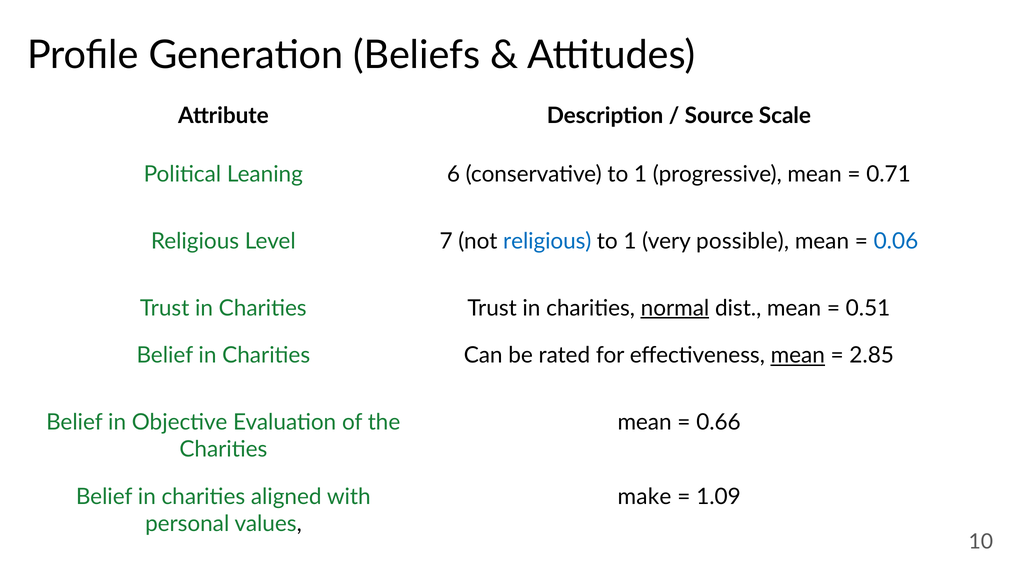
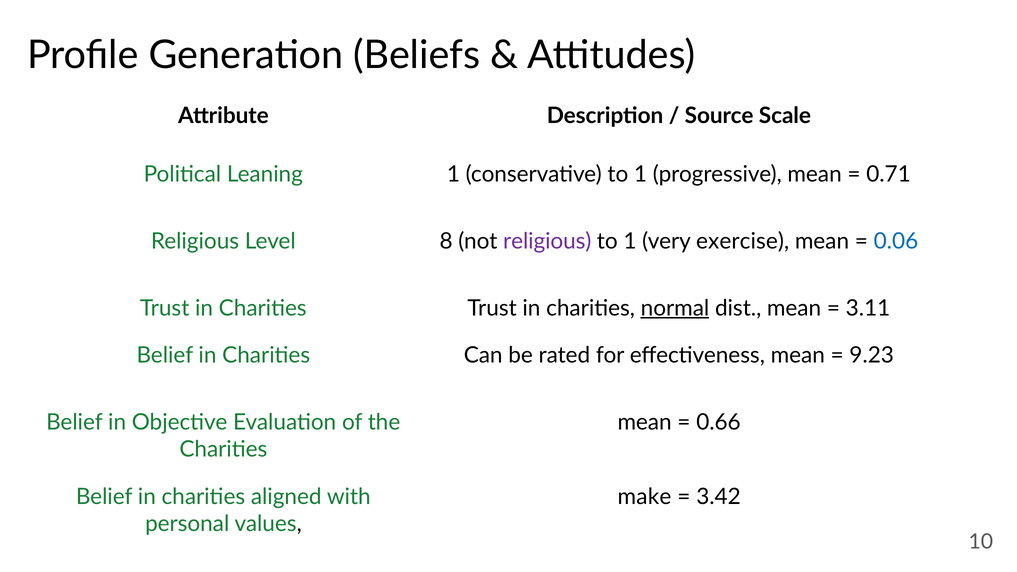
Leaning 6: 6 -> 1 (453, 175)
7: 7 -> 8 (446, 241)
religious colour: blue -> purple (547, 241)
possible: possible -> exercise (743, 241)
0.51: 0.51 -> 3.11 (868, 308)
mean underline: present -> none (798, 356)
2.85: 2.85 -> 9.23 (872, 356)
1.09: 1.09 -> 3.42 (719, 497)
